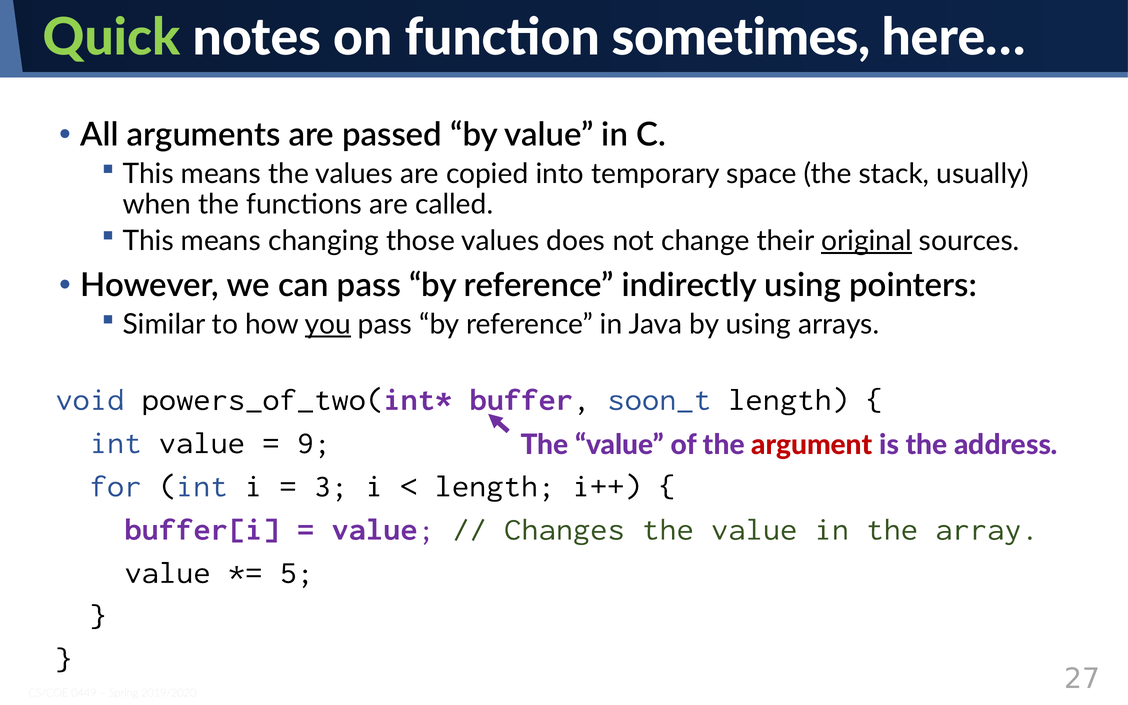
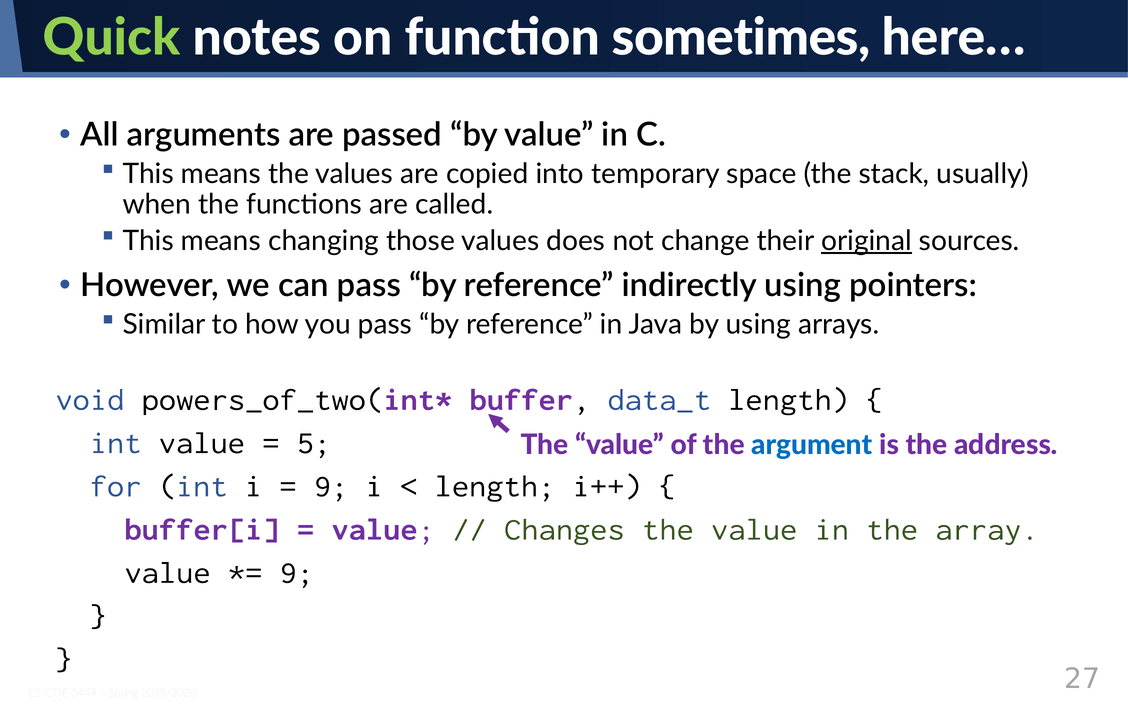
you underline: present -> none (328, 324)
soon_t: soon_t -> data_t (659, 400)
9: 9 -> 5 (314, 443)
argument colour: red -> blue (812, 445)
3: 3 -> 9 (331, 486)
5: 5 -> 9 (297, 573)
